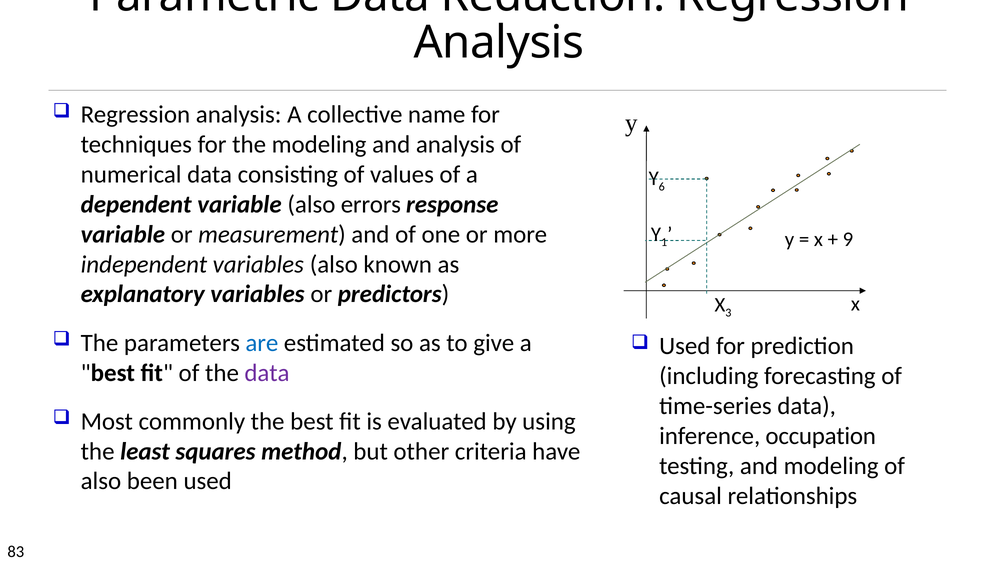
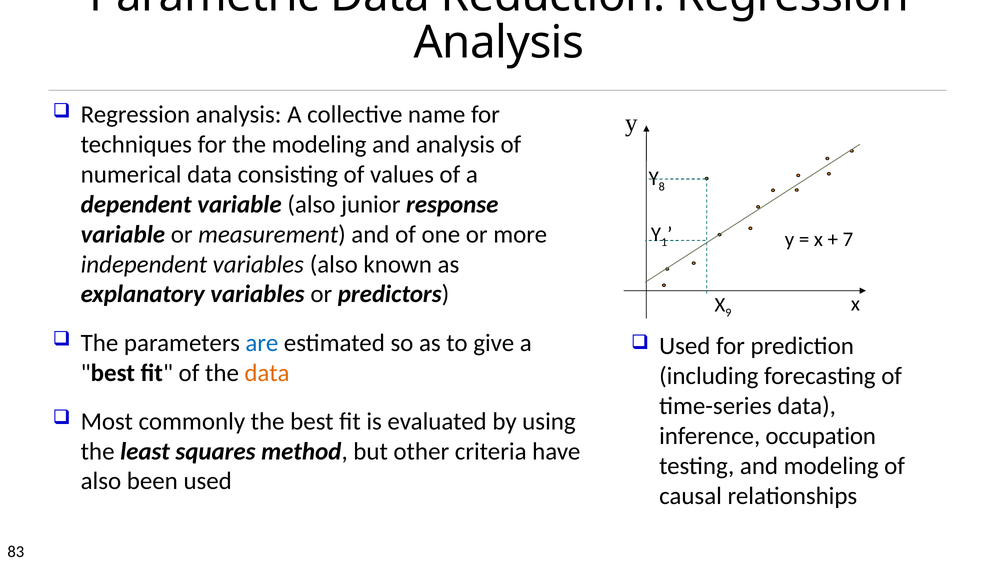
6: 6 -> 8 (662, 187)
errors: errors -> junior (371, 205)
9: 9 -> 7 (848, 240)
3: 3 -> 9 (728, 313)
data colour: purple -> orange (267, 373)
